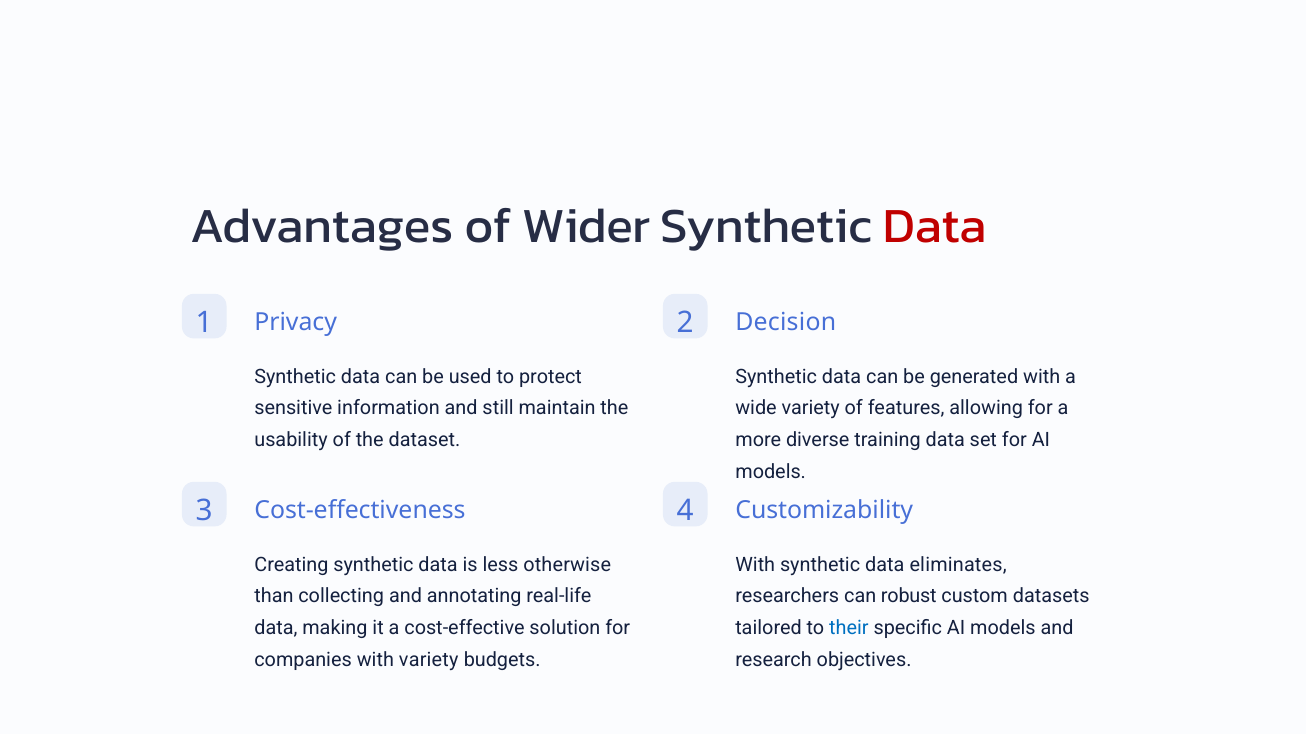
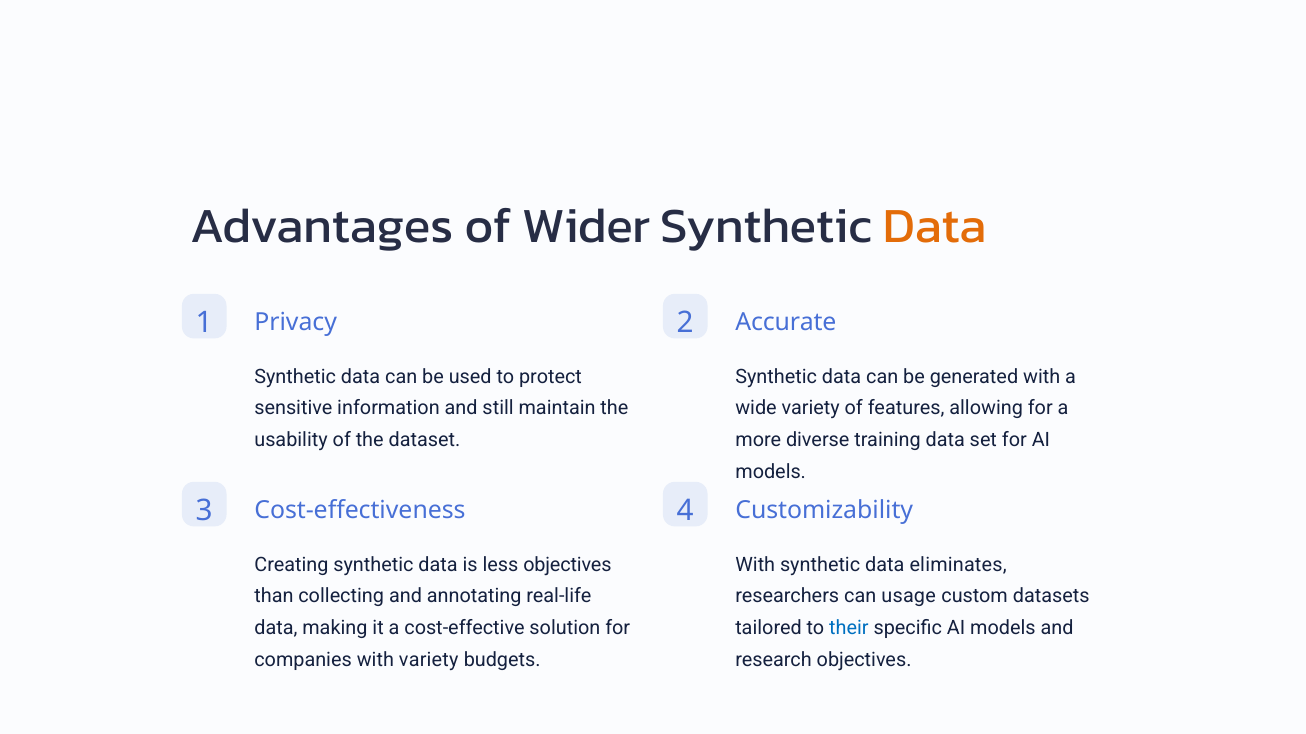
Data colour: red -> orange (935, 227)
Decision: Decision -> Accurate (786, 323)
less otherwise: otherwise -> objectives (567, 565)
robust: robust -> usage (909, 597)
